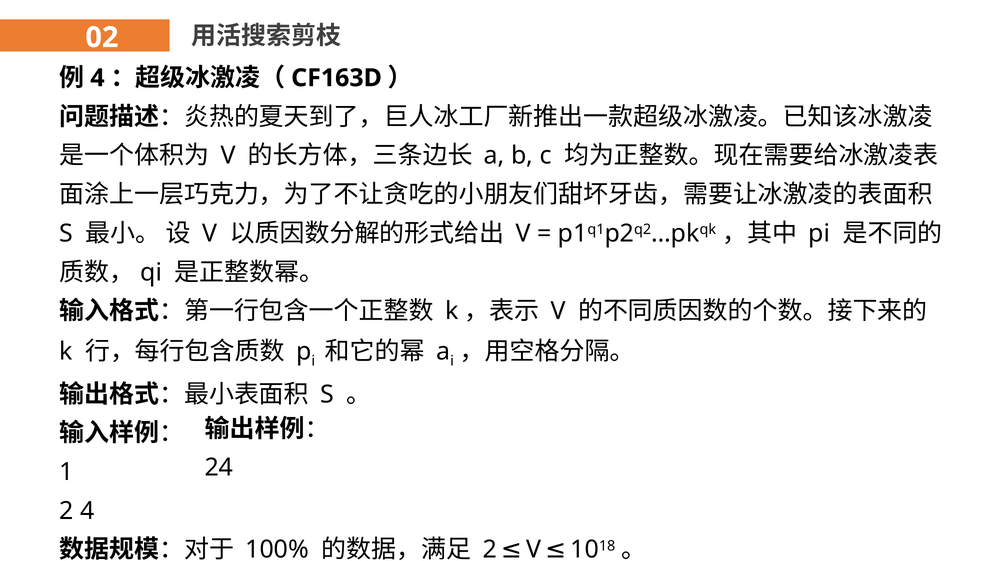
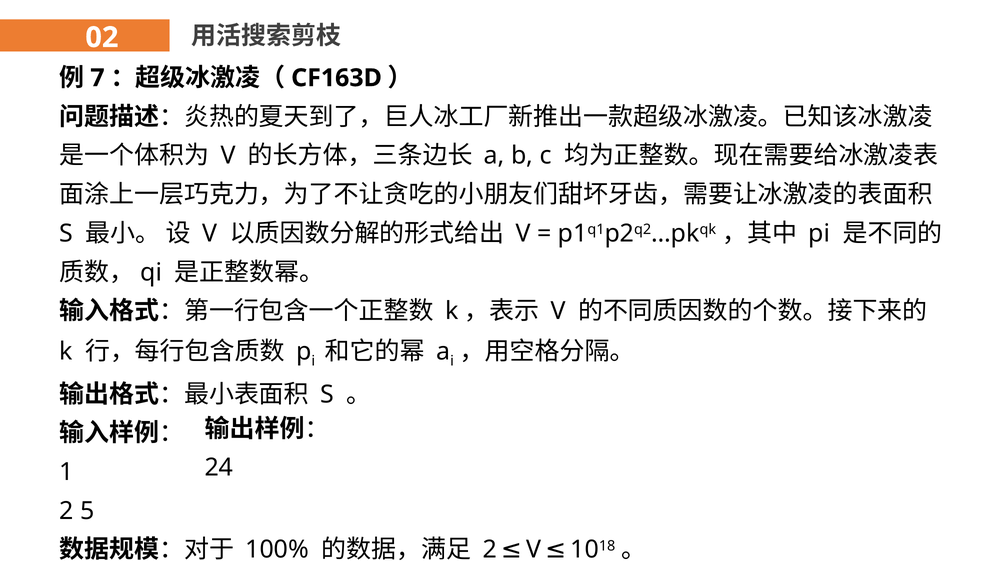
4: 4 -> 7 (97, 78)
2 4: 4 -> 5 (87, 511)
